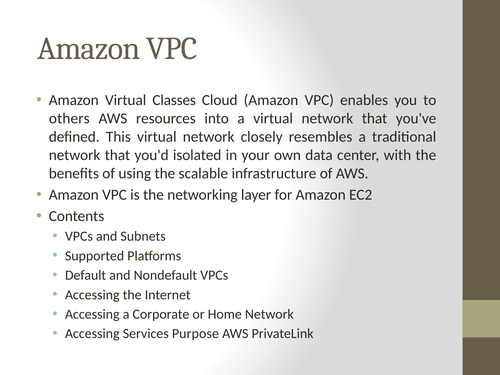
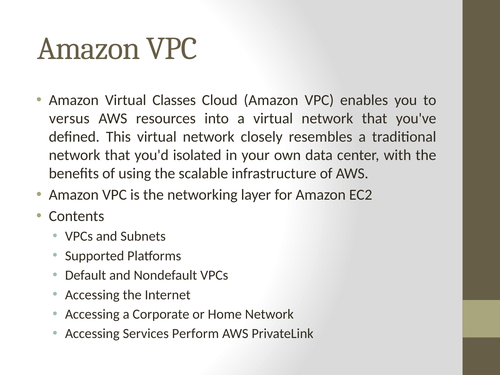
others: others -> versus (69, 119)
Purpose: Purpose -> Perform (195, 334)
